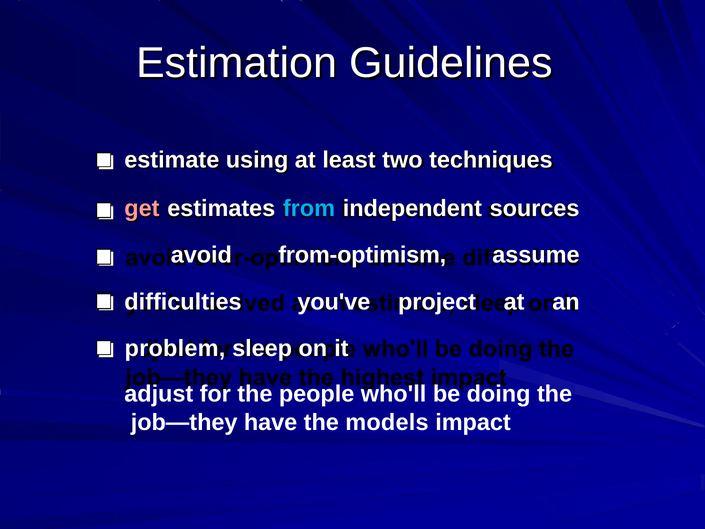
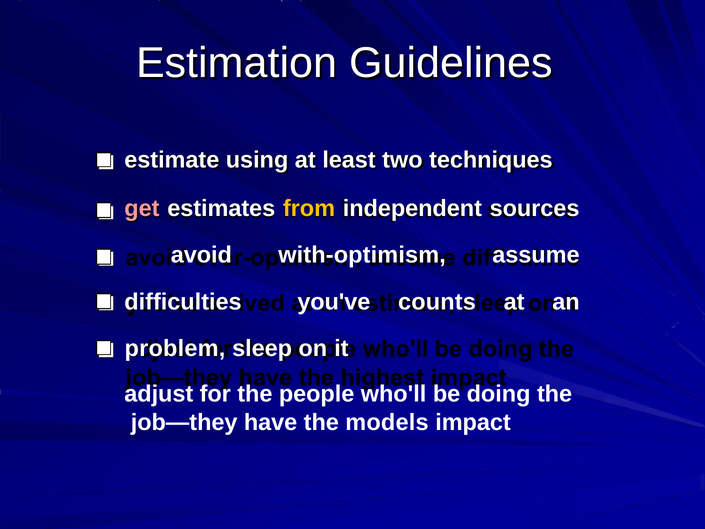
from colour: light blue -> yellow (309, 209)
from-optimism: from-optimism -> with-optimism (362, 255)
project: project -> counts (437, 302)
